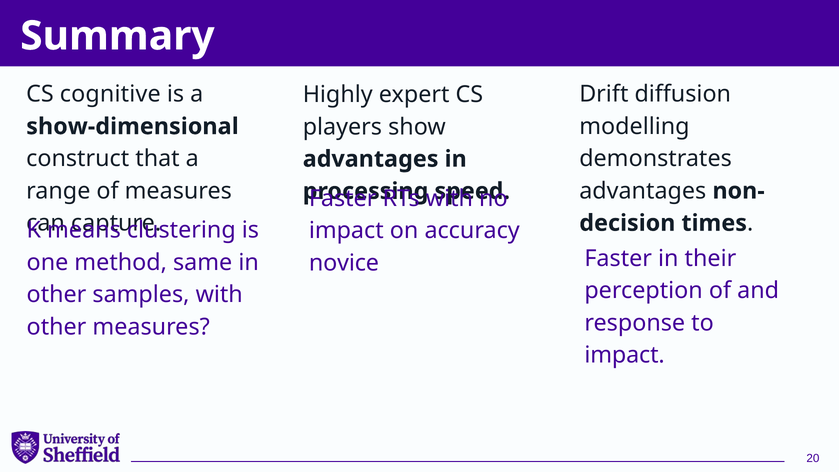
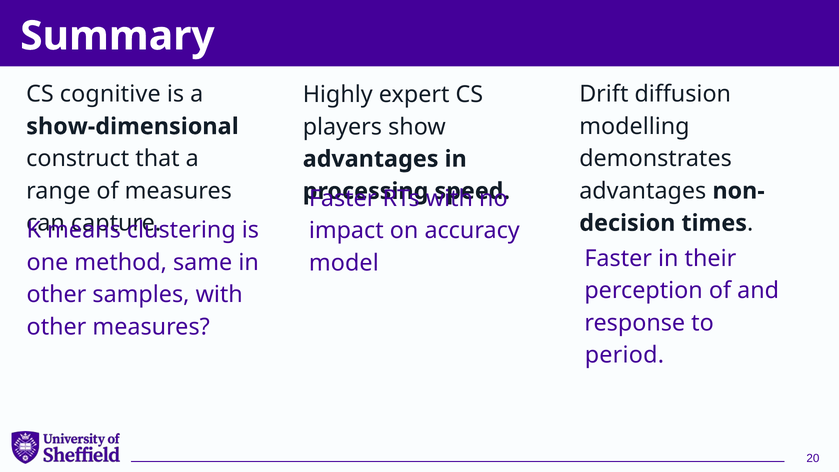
novice: novice -> model (344, 263)
impact: impact -> period (624, 355)
